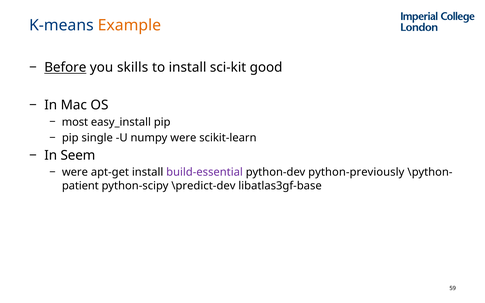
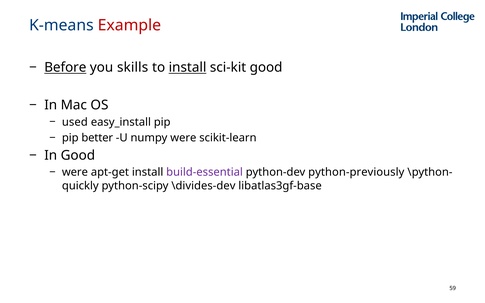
Example colour: orange -> red (129, 25)
install underline: none -> present (188, 68)
most: most -> used (75, 122)
single: single -> better (97, 138)
In Seem: Seem -> Good (78, 155)
patient: patient -> quickly (80, 186)
\predict-dev: \predict-dev -> \divides-dev (203, 186)
